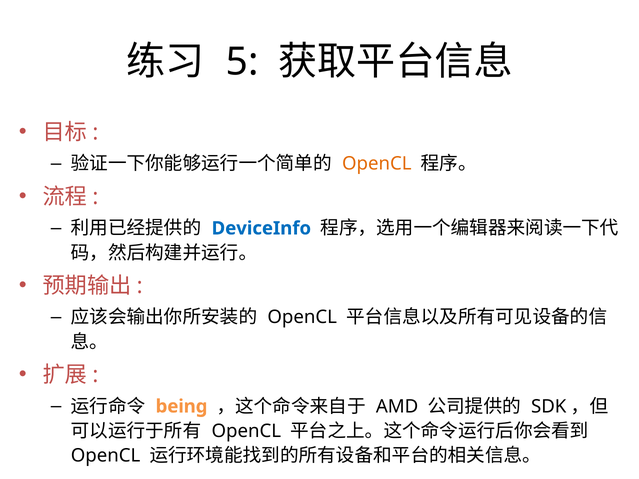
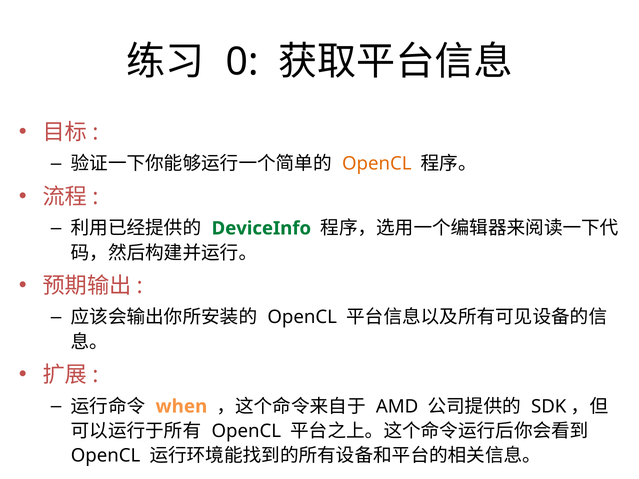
5: 5 -> 0 (242, 62)
DeviceInfo colour: blue -> green (261, 228)
being: being -> when (181, 407)
